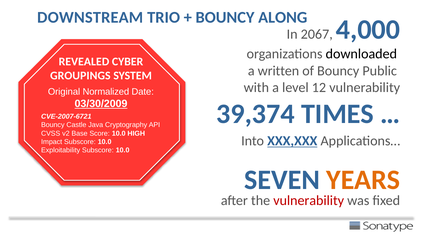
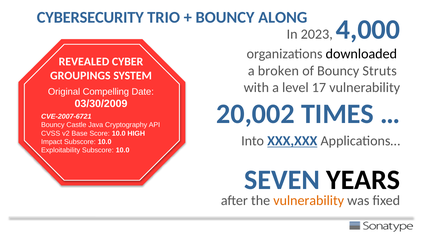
DOWNSTREAM: DOWNSTREAM -> CYBERSECURITY (90, 17)
2067: 2067 -> 2023 (317, 34)
written: written -> broken (278, 71)
Public: Public -> Struts (380, 71)
12: 12 -> 17 (319, 88)
Normalized: Normalized -> Compelling (106, 92)
03/30/2009 underline: present -> none (101, 104)
39,374: 39,374 -> 20,002 (255, 114)
YEARS colour: orange -> black (363, 180)
vulnerability colour: red -> orange (309, 201)
